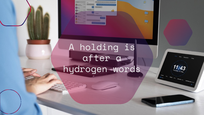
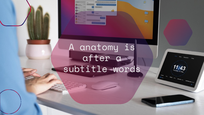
holding: holding -> anatomy (99, 47)
hydrogen: hydrogen -> subtitle (85, 69)
